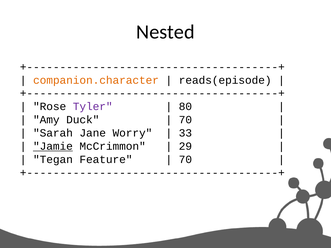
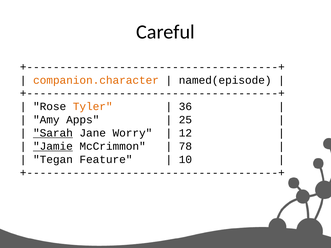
Nested: Nested -> Careful (165, 32)
reads(episode: reads(episode -> named(episode (225, 80)
Tyler colour: purple -> orange (93, 107)
80: 80 -> 36 (185, 107)
Duck: Duck -> Apps (83, 120)
70: 70 -> 25 (185, 120)
Sarah underline: none -> present (53, 133)
33: 33 -> 12 (185, 133)
29: 29 -> 78 (185, 146)
70: 70 -> 10 (185, 160)
